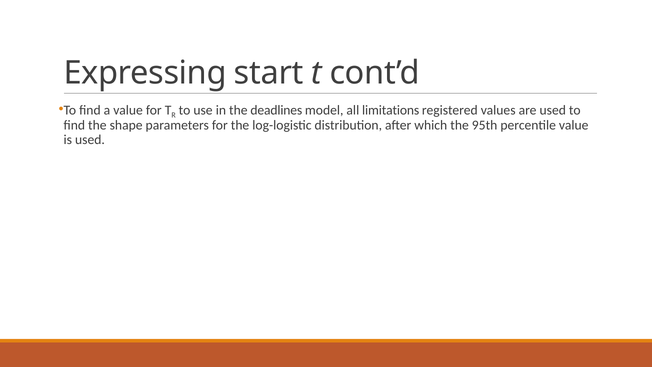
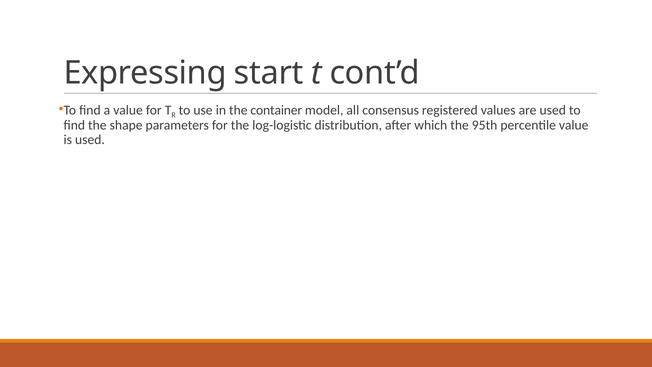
deadlines: deadlines -> container (276, 110)
limitations: limitations -> consensus (391, 110)
